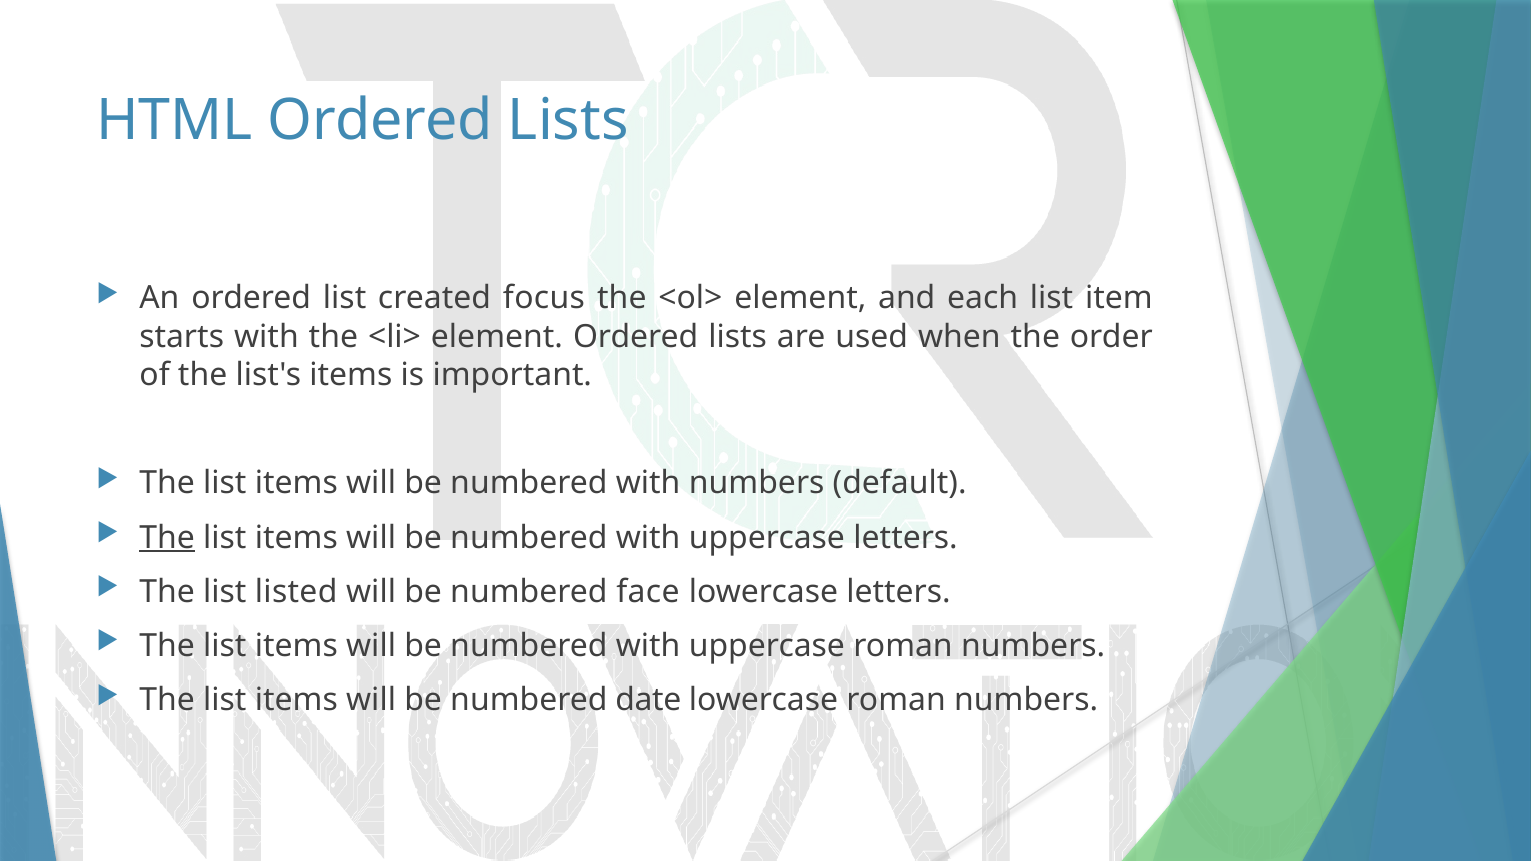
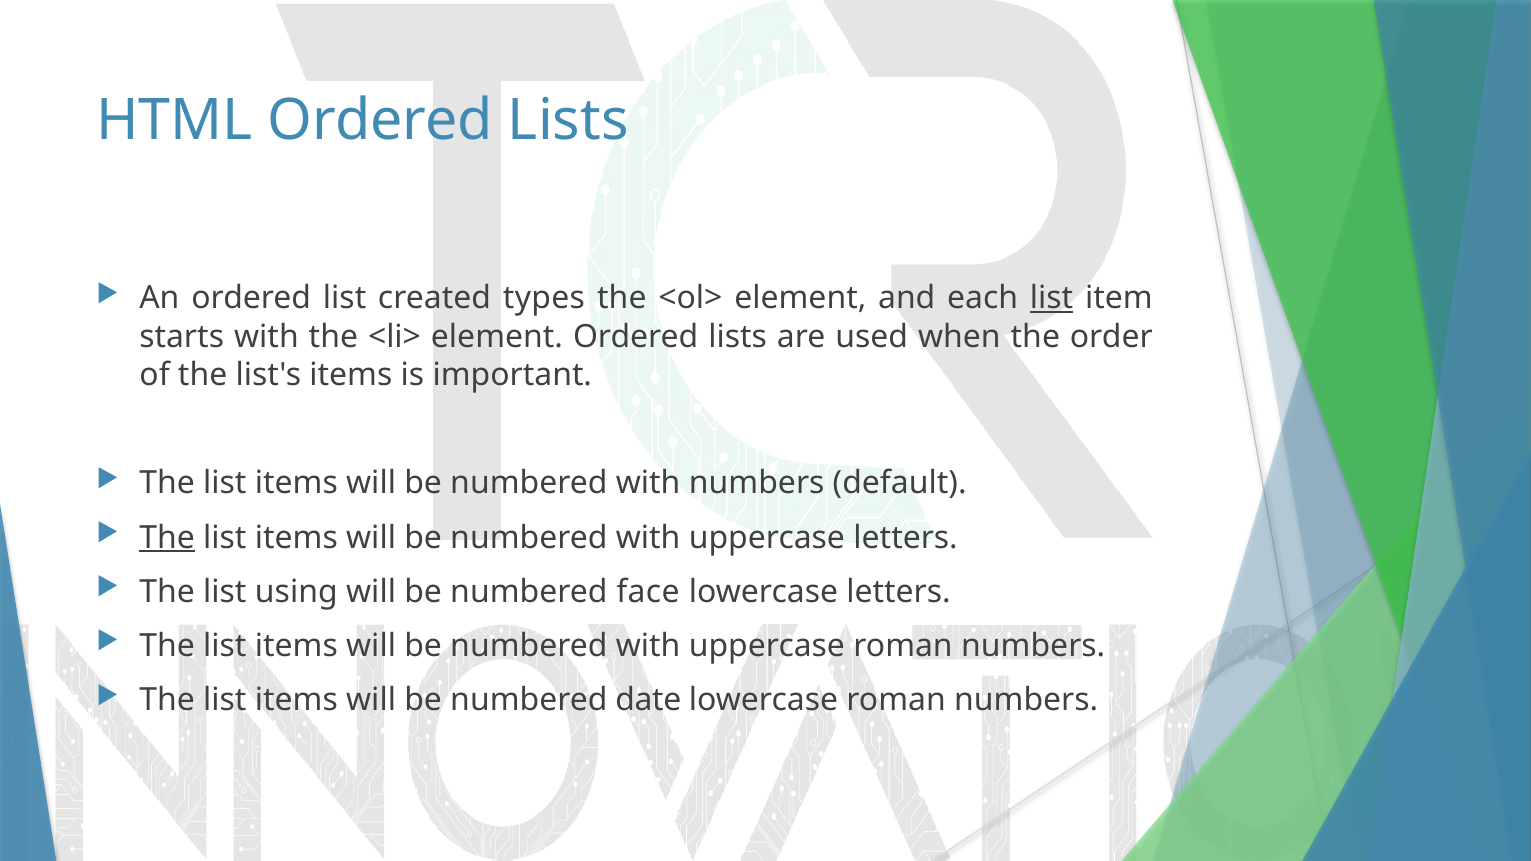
focus: focus -> types (544, 298)
list underline: none -> present (1052, 298)
listed: listed -> using (296, 592)
